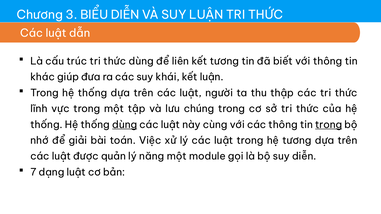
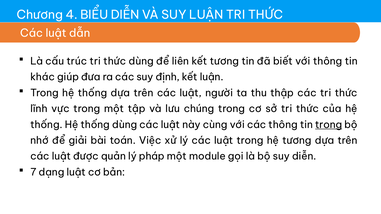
3: 3 -> 4 (72, 15)
khái: khái -> định (168, 77)
dùng underline: present -> none (125, 125)
năng: năng -> pháp (152, 157)
